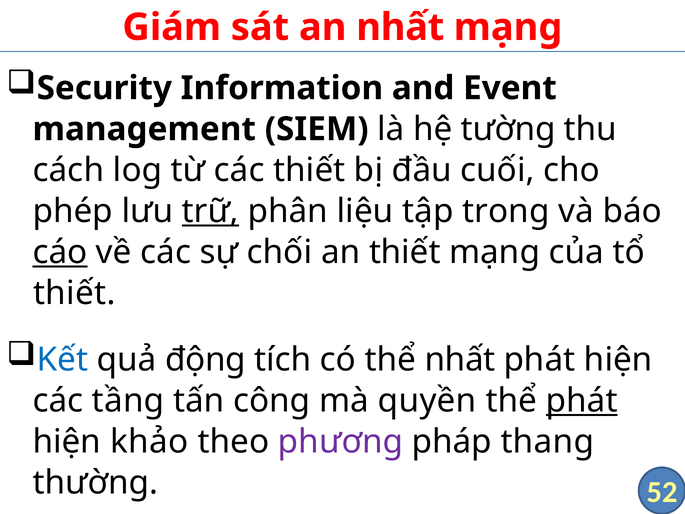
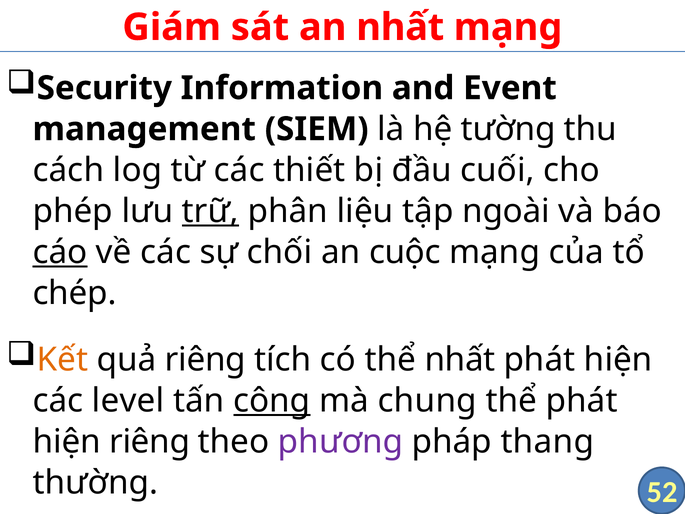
trong: trong -> ngoài (506, 211)
an thiết: thiết -> cuộc (405, 252)
thiết: thiết -> chép (75, 293)
Kết colour: blue -> orange (62, 360)
quả động: động -> riêng (205, 360)
tầng: tầng -> level (128, 401)
công underline: none -> present (272, 401)
quyền: quyền -> chung (427, 401)
phát underline: present -> none (582, 401)
hiện khảo: khảo -> riêng (150, 442)
